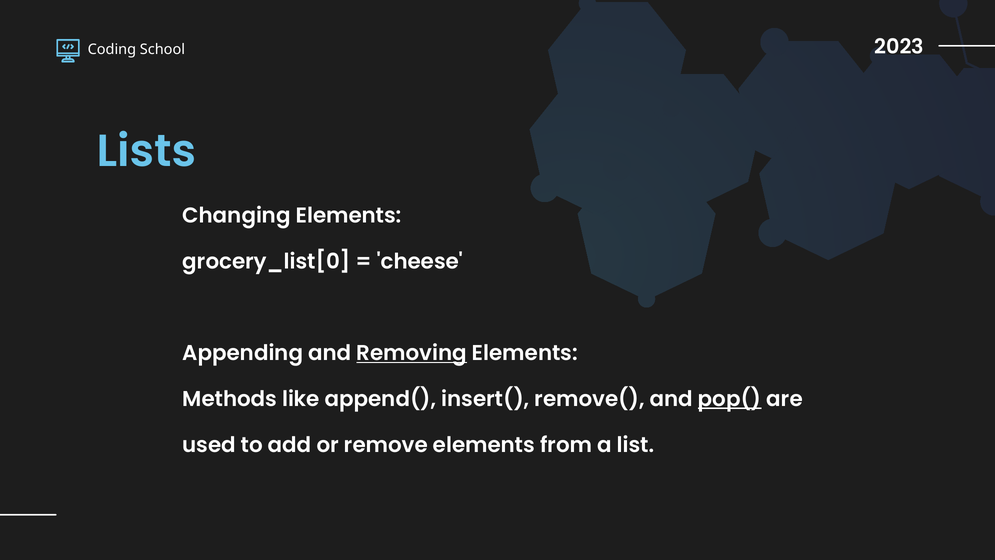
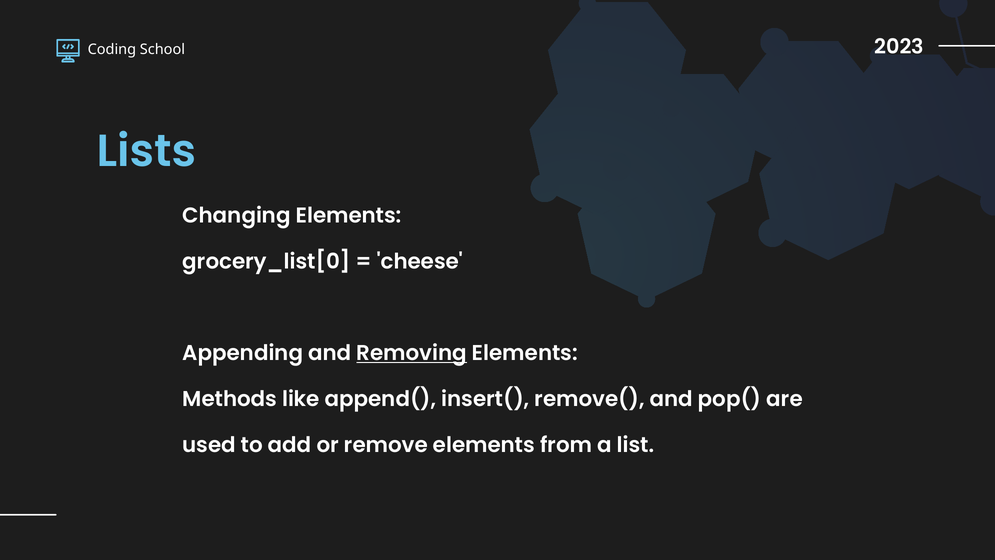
pop( underline: present -> none (730, 399)
